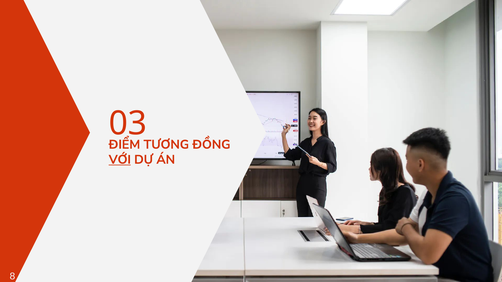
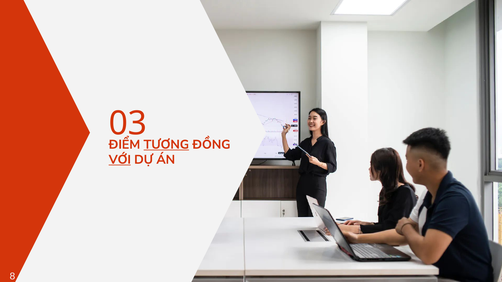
TƯƠNG underline: none -> present (166, 145)
